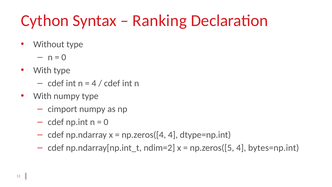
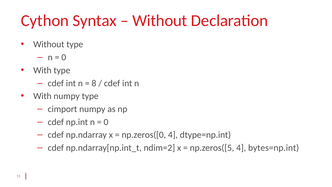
Ranking: Ranking -> Without (160, 21)
4: 4 -> 8 (94, 83)
np.zeros([4: np.zeros([4 -> np.zeros([0 (144, 135)
